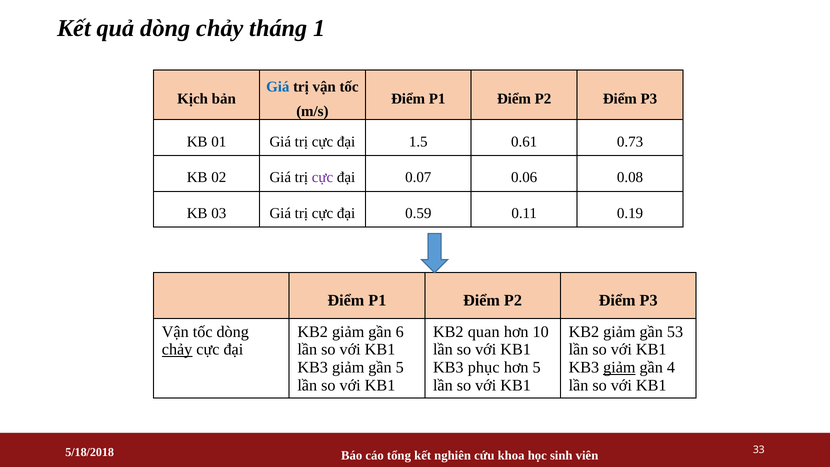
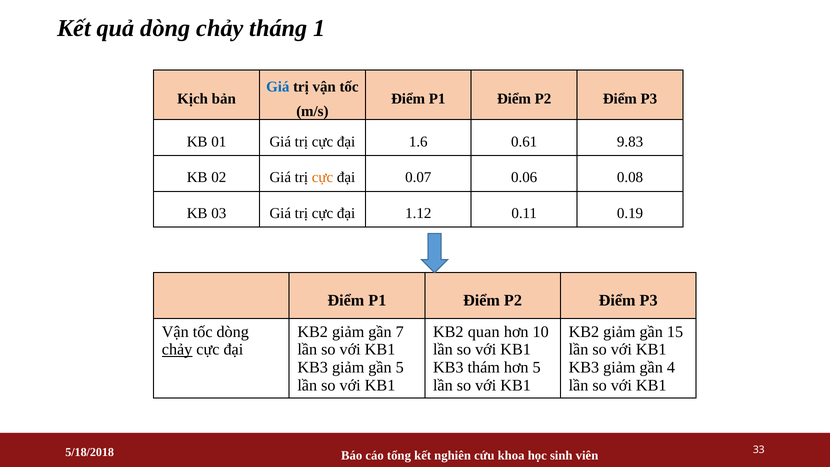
1.5: 1.5 -> 1.6 (418, 142)
0.73: 0.73 -> 9.83 (630, 142)
cực colour: purple -> orange (322, 177)
0.59: 0.59 -> 1.12 (418, 213)
6: 6 -> 7 (400, 332)
53: 53 -> 15 (675, 332)
phục: phục -> thám (484, 367)
giảm underline: present -> none (619, 367)
